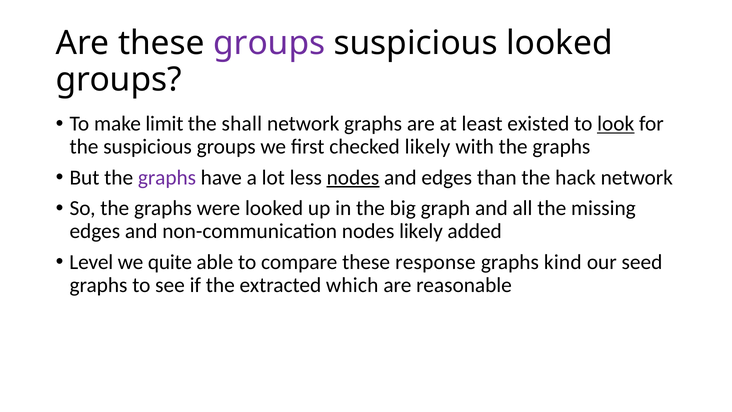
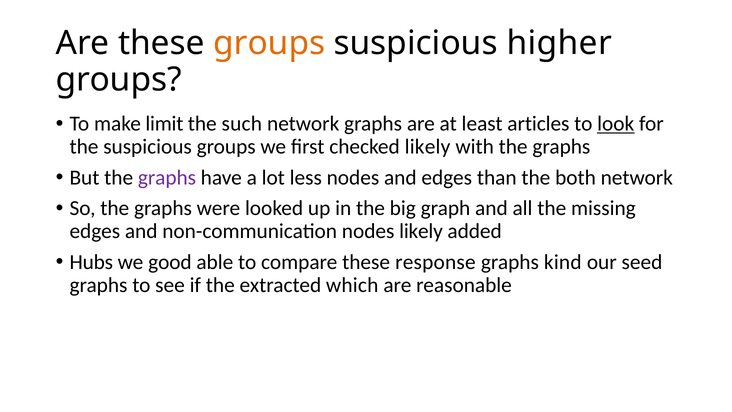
groups colour: purple -> orange (269, 43)
suspicious looked: looked -> higher (559, 43)
shall: shall -> such (242, 124)
existed: existed -> articles (538, 124)
nodes underline: present -> none (353, 178)
hack: hack -> both (576, 178)
Level: Level -> Hubs (91, 262)
quite: quite -> good (170, 262)
